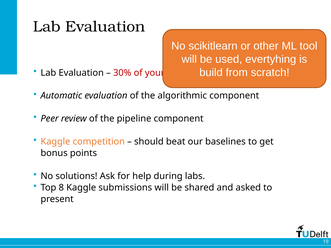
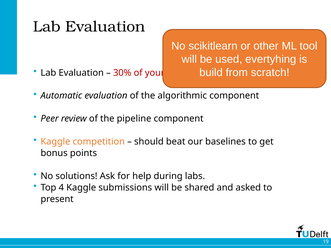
8: 8 -> 4 (61, 188)
